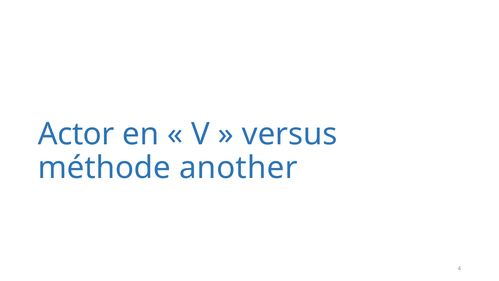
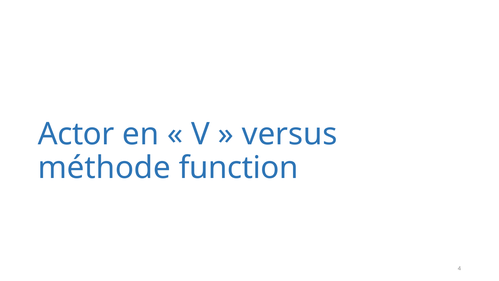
another: another -> function (239, 168)
